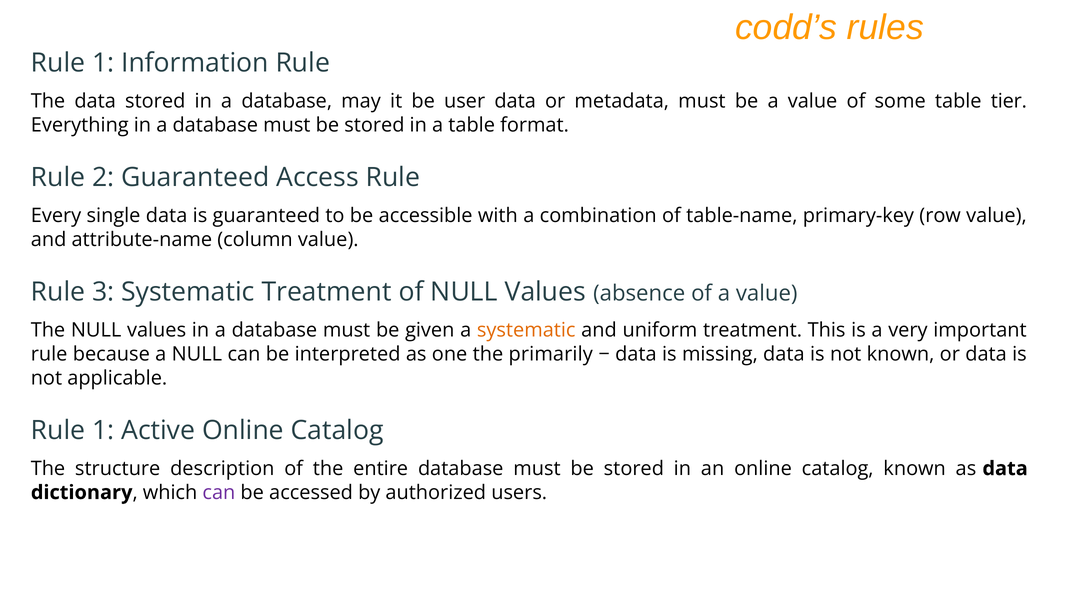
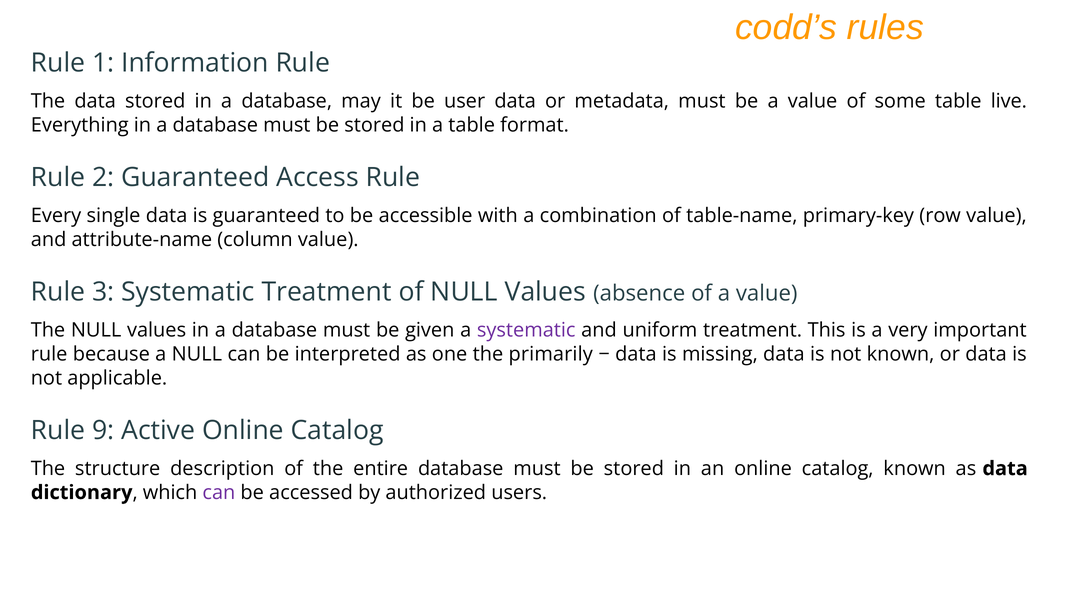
tier: tier -> live (1009, 101)
systematic colour: orange -> purple (526, 330)
1: 1 -> 9 (103, 430)
